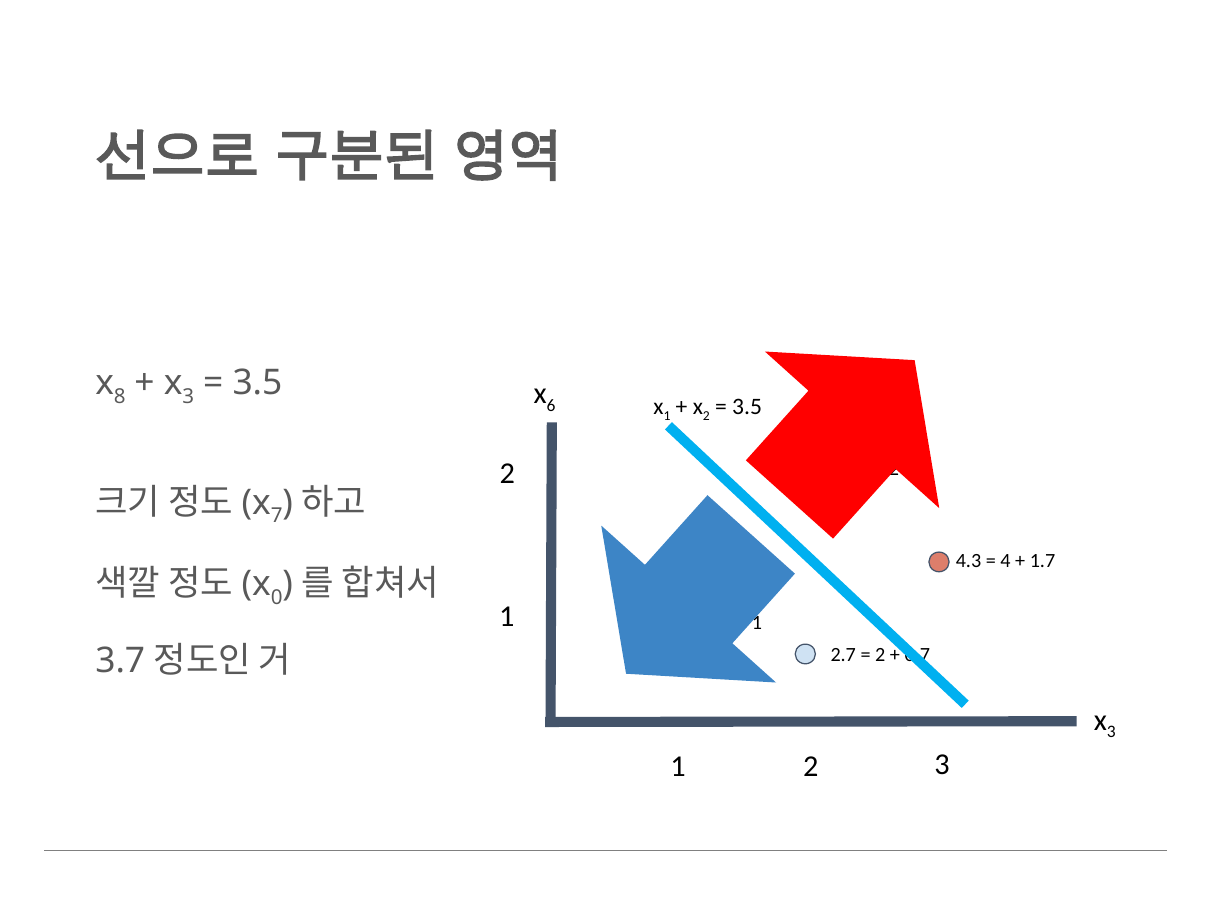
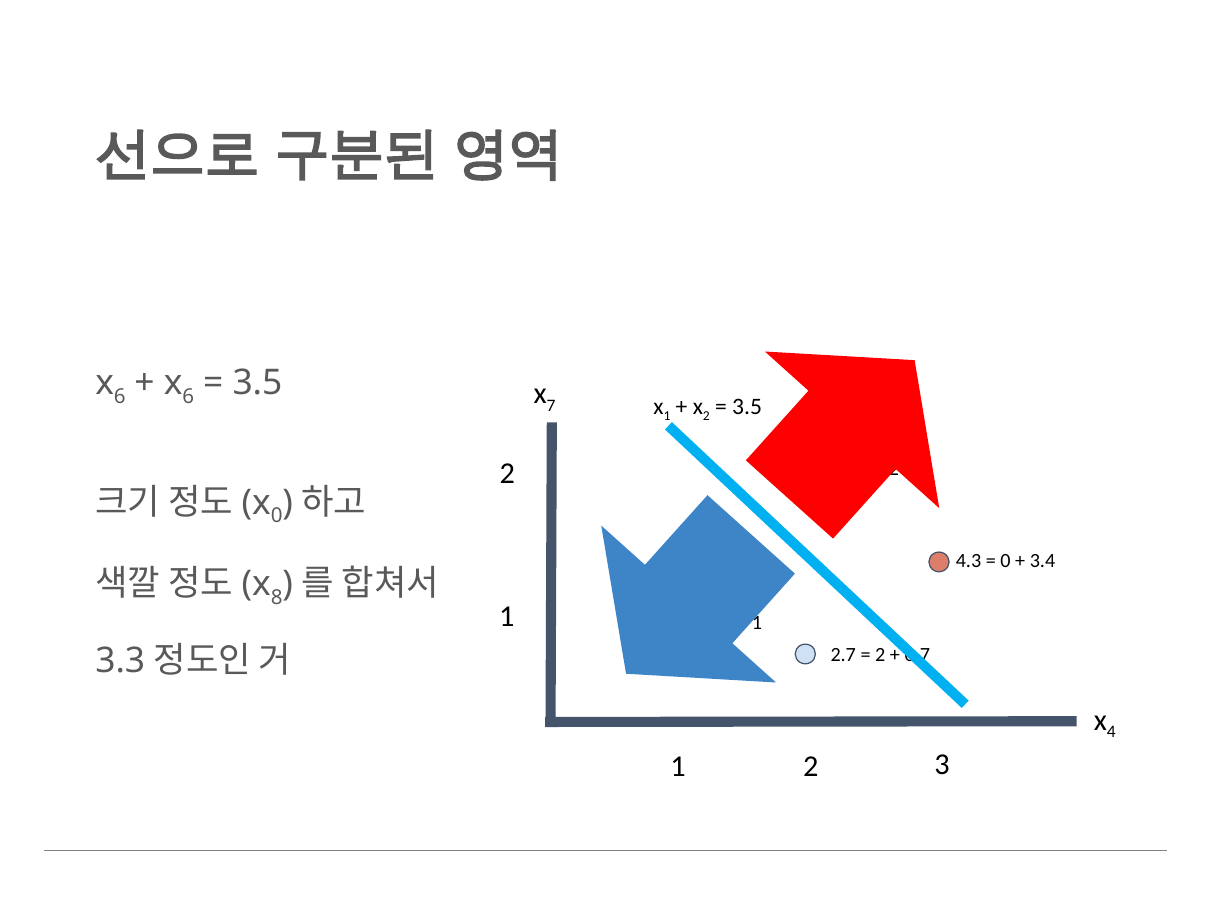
8: 8 -> 6 (120, 397)
3: 3 -> 6 (188, 397)
6: 6 -> 7 (551, 406)
7: 7 -> 0 (277, 516)
4: 4 -> 0 (1006, 561)
1.7: 1.7 -> 3.4 (1043, 561)
0: 0 -> 8 (277, 598)
3.7: 3.7 -> 3.3 (120, 661)
3: 3 -> 4 (1111, 732)
